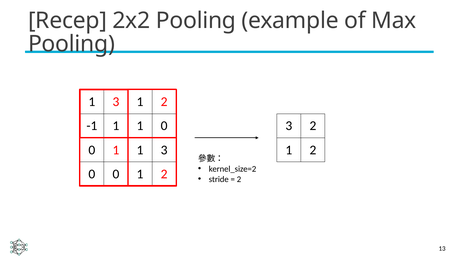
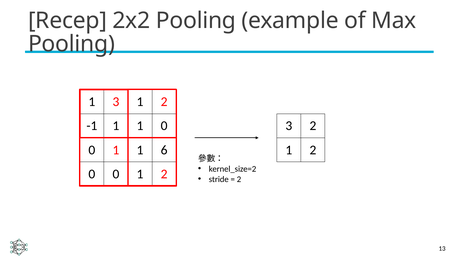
1 1 3: 3 -> 6 (164, 150)
